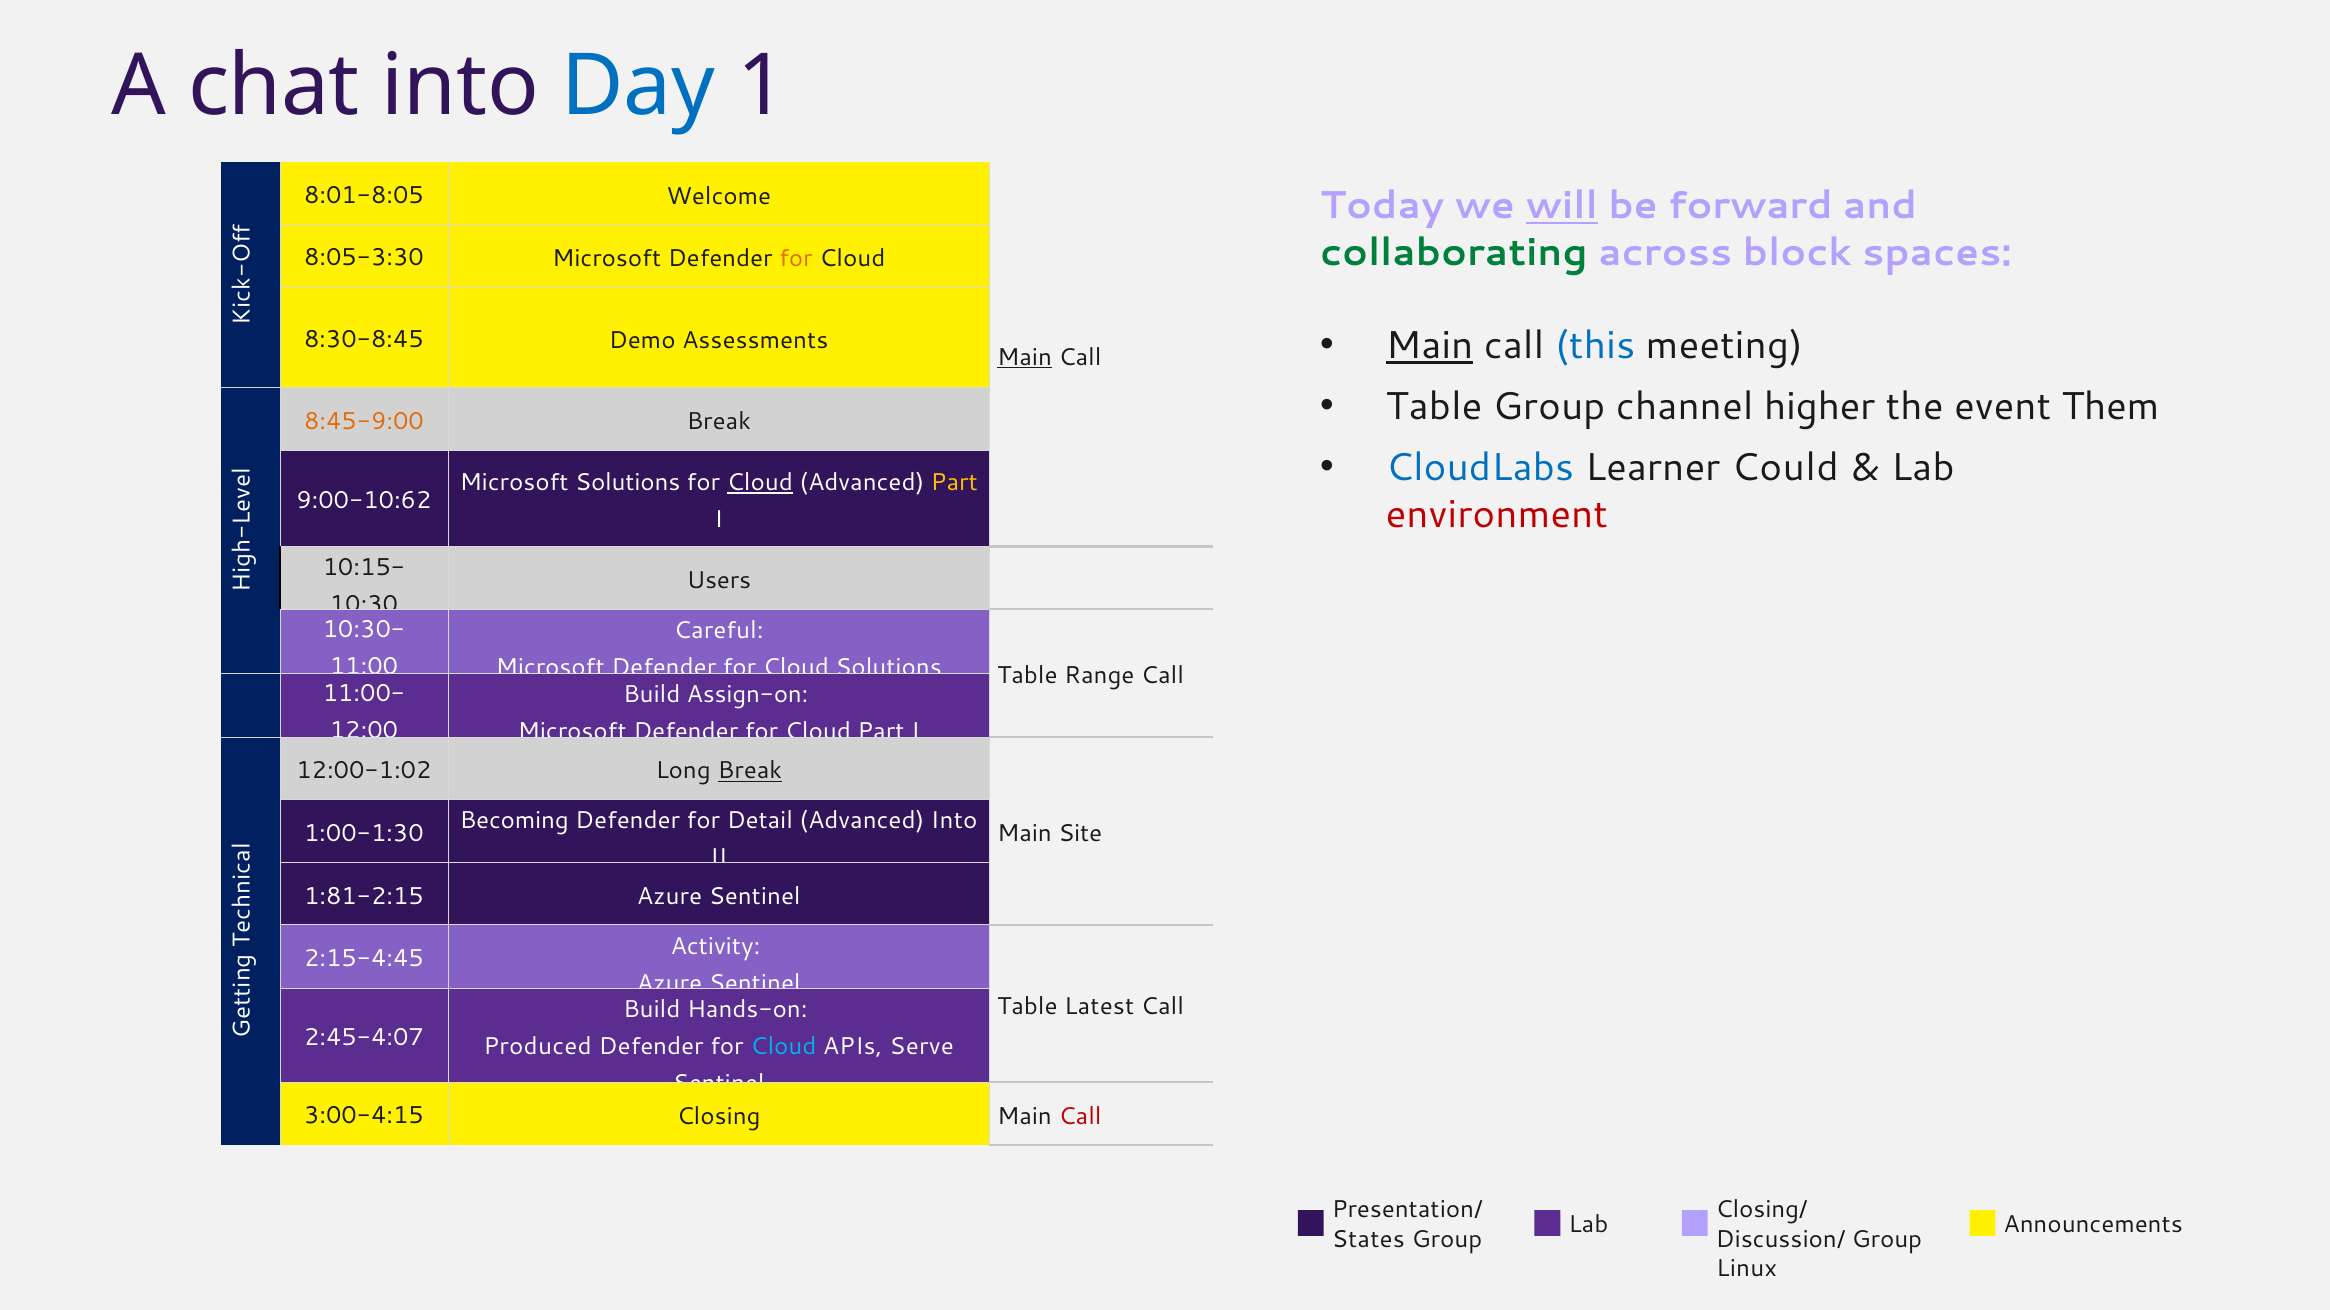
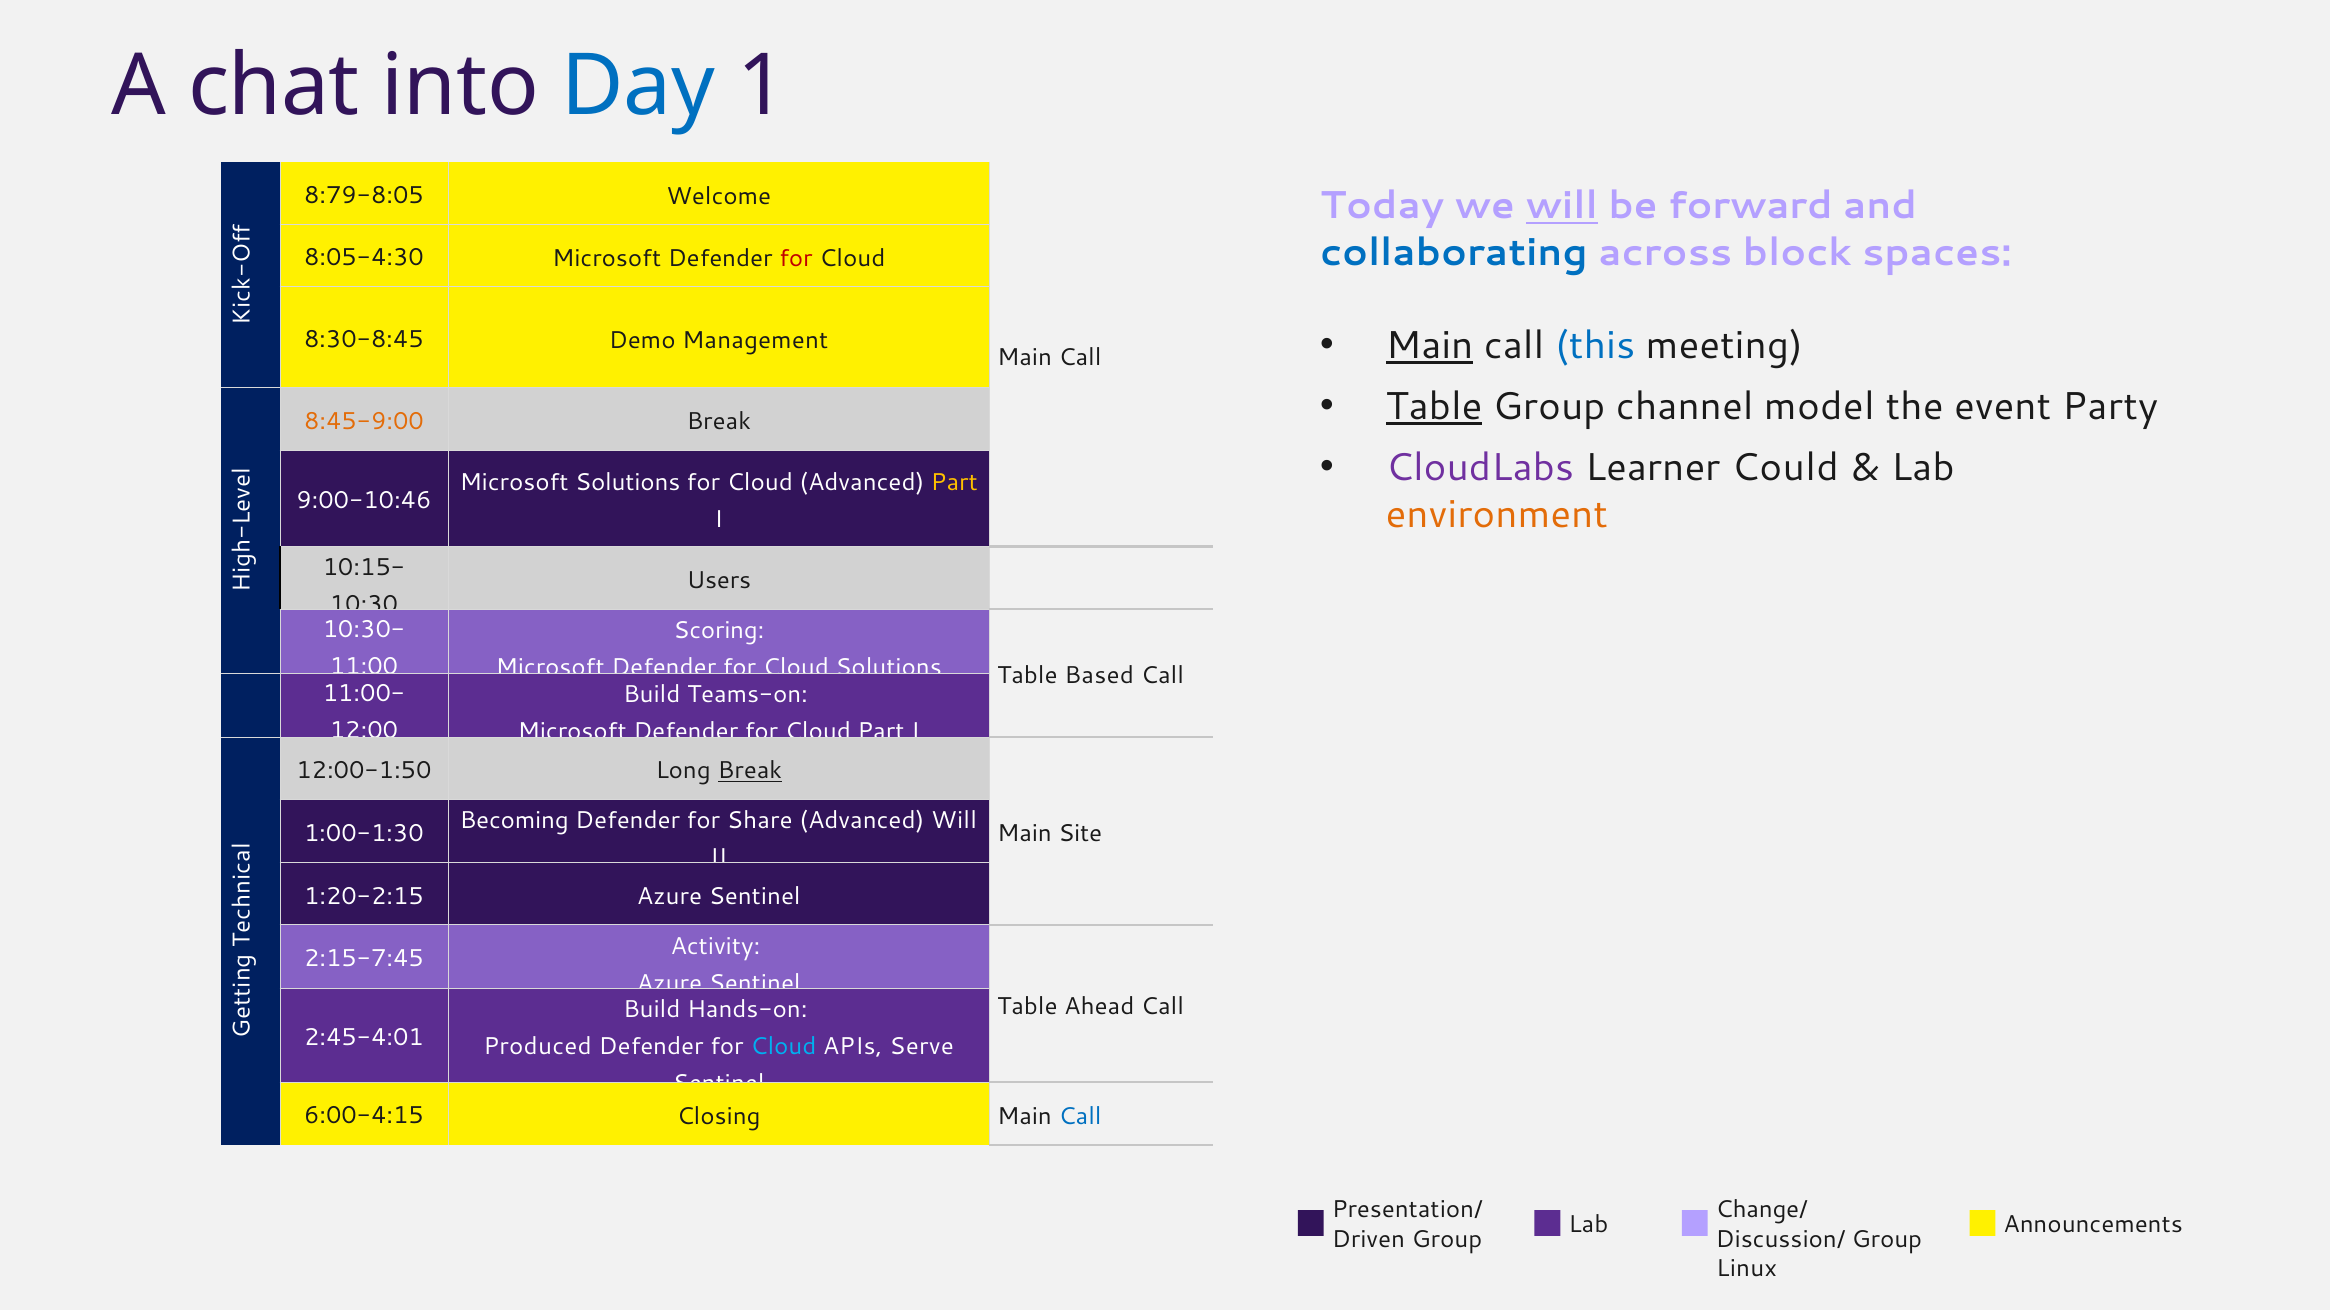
8:01-8:05: 8:01-8:05 -> 8:79-8:05 (364, 196)
collaborating colour: green -> blue (1454, 253)
8:05-3:30: 8:05-3:30 -> 8:05-4:30 (364, 258)
for colour: orange -> red (796, 259)
Assessments: Assessments -> Management (755, 340)
Main underline: present -> none (1025, 357)
Table underline: none -> present (1434, 407)
higher: higher -> model (1819, 407)
Them: Them -> Party (2110, 407)
CloudLabs colour: blue -> purple (1480, 468)
Cloud underline: present -> none (760, 483)
9:00-10:62: 9:00-10:62 -> 9:00-10:46 (364, 501)
environment colour: red -> orange (1497, 515)
Careful: Careful -> Scoring (719, 631)
Range: Range -> Based (1099, 676)
Assign-on: Assign-on -> Teams-on (747, 695)
12:00-1:02: 12:00-1:02 -> 12:00-1:50 (364, 771)
Detail: Detail -> Share (760, 821)
Advanced Into: Into -> Will (954, 821)
1:81-2:15: 1:81-2:15 -> 1:20-2:15 (364, 896)
2:15-4:45: 2:15-4:45 -> 2:15-7:45 (364, 959)
Latest: Latest -> Ahead (1099, 1007)
2:45-4:07: 2:45-4:07 -> 2:45-4:01 (364, 1038)
3:00-4:15: 3:00-4:15 -> 6:00-4:15 (364, 1116)
Call colour: red -> blue (1080, 1117)
Closing/: Closing/ -> Change/ (1762, 1211)
States: States -> Driven (1368, 1240)
